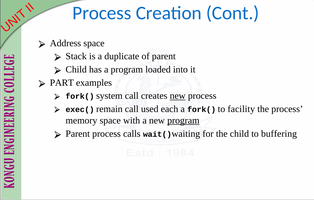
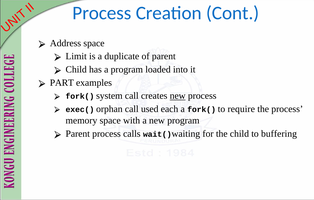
Stack: Stack -> Limit (76, 56)
remain: remain -> orphan (109, 109)
facility: facility -> require (241, 109)
program underline: present -> none (183, 120)
